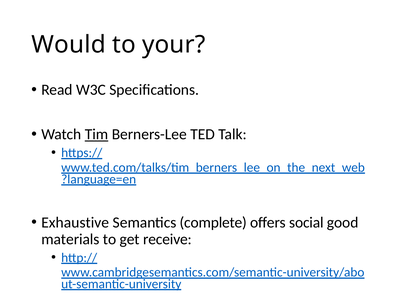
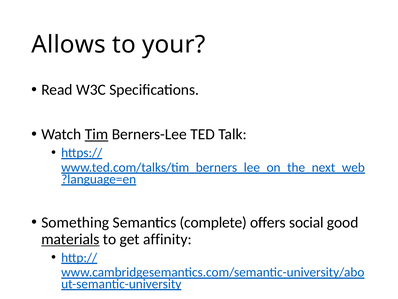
Would: Would -> Allows (69, 45)
Exhaustive: Exhaustive -> Something (75, 222)
materials underline: none -> present (70, 239)
receive: receive -> affinity (167, 239)
